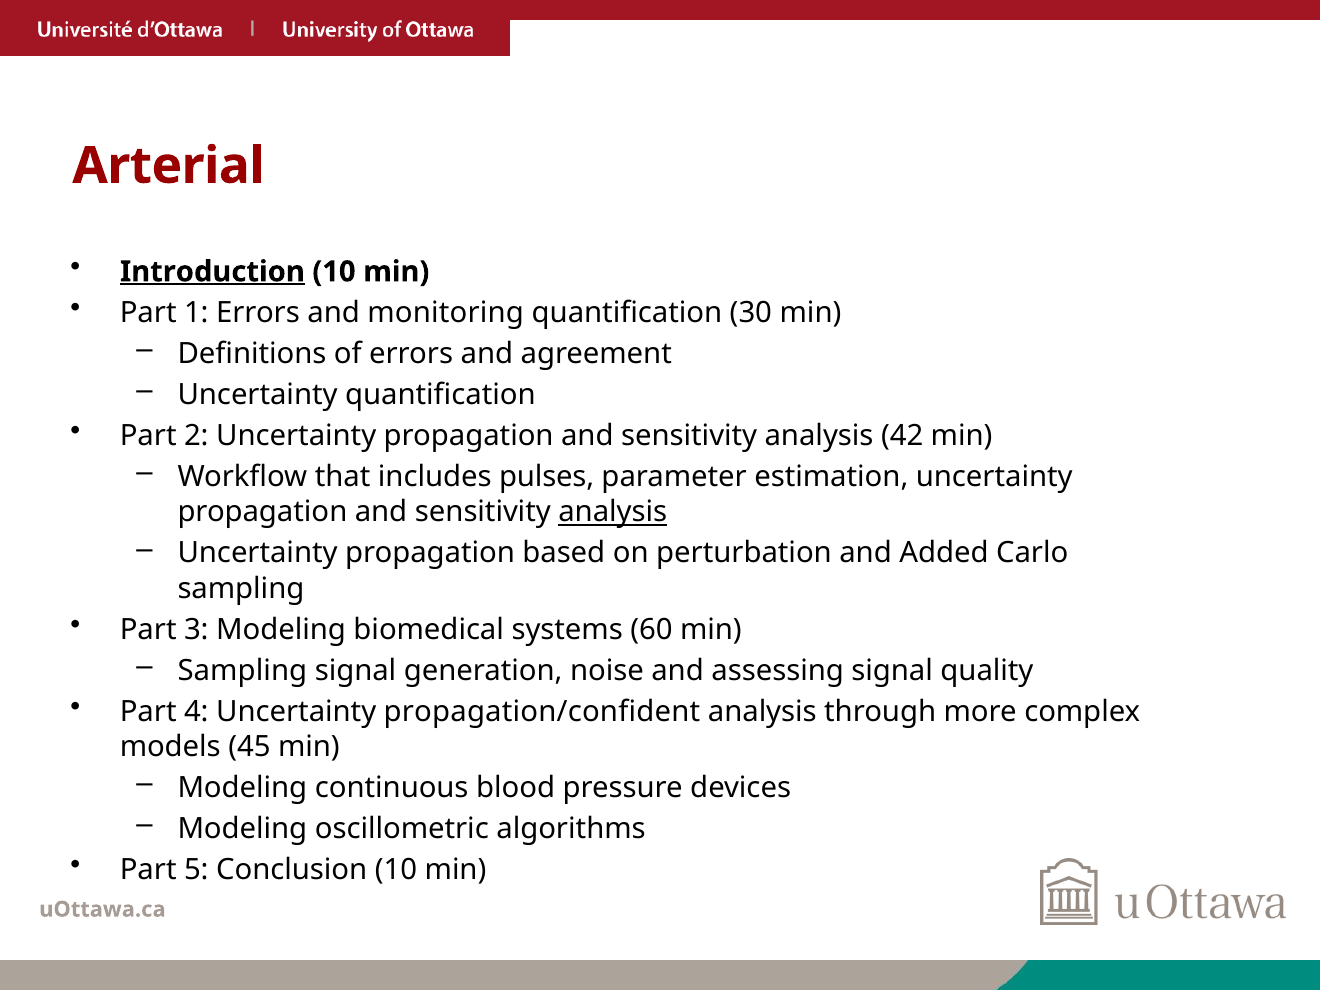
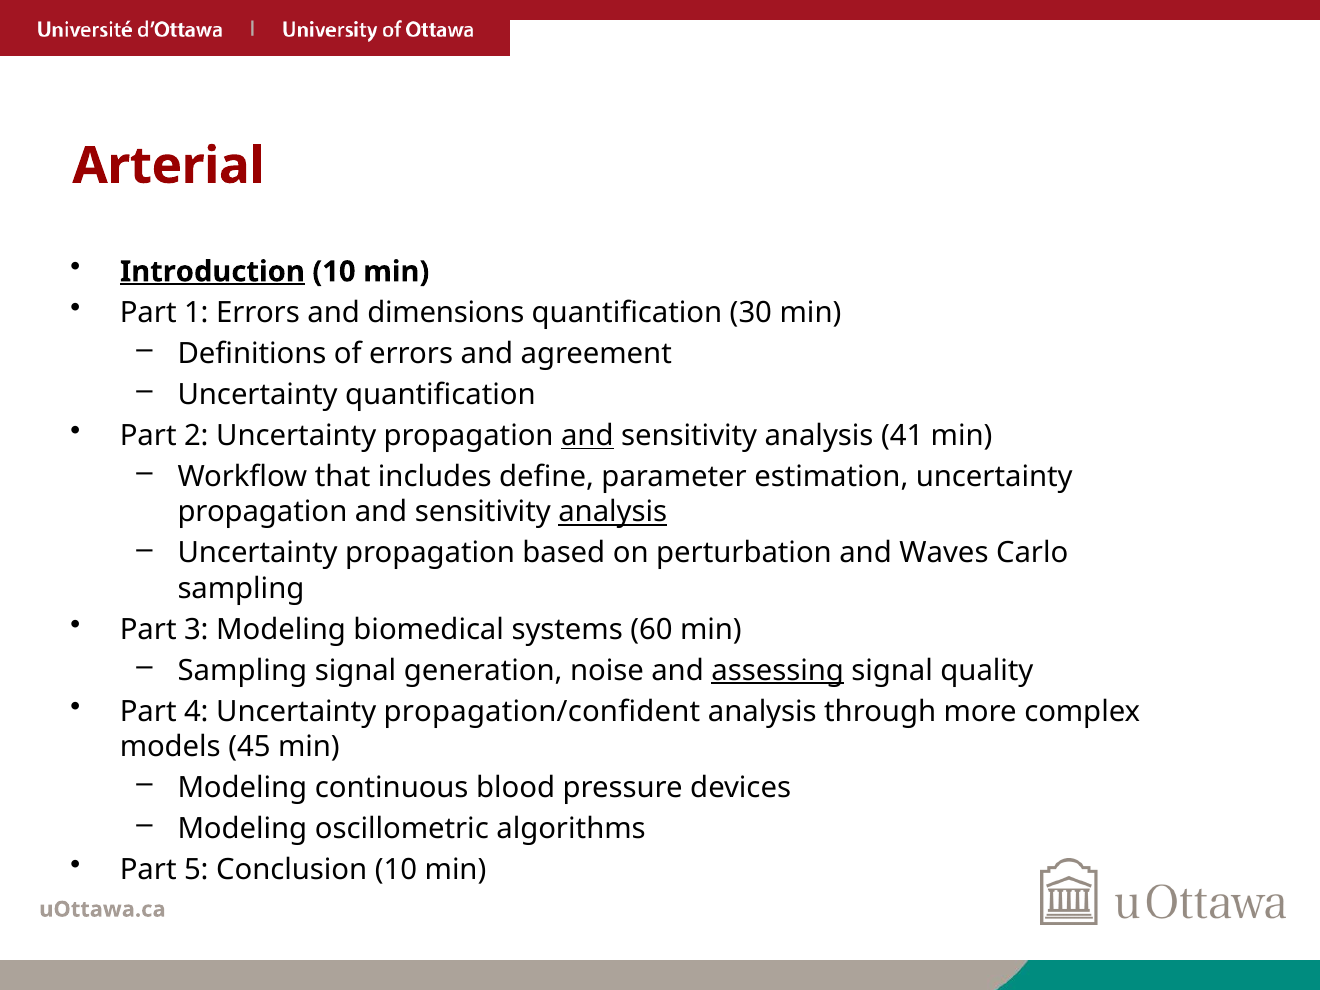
monitoring: monitoring -> dimensions (446, 313)
and underline: none -> present (587, 436)
42: 42 -> 41 (902, 436)
pulses: pulses -> define (547, 477)
Added: Added -> Waves (944, 553)
assessing underline: none -> present (778, 671)
